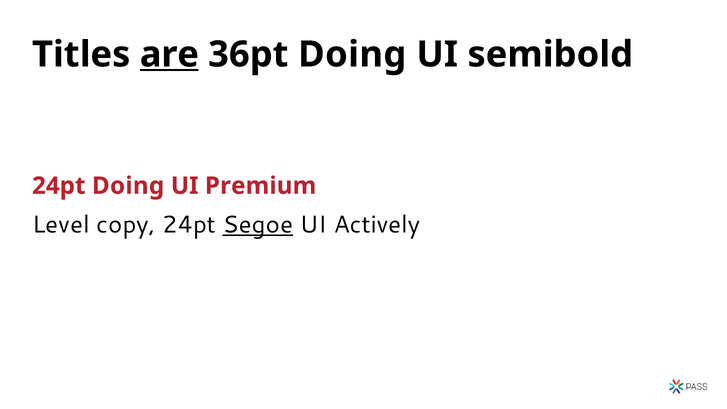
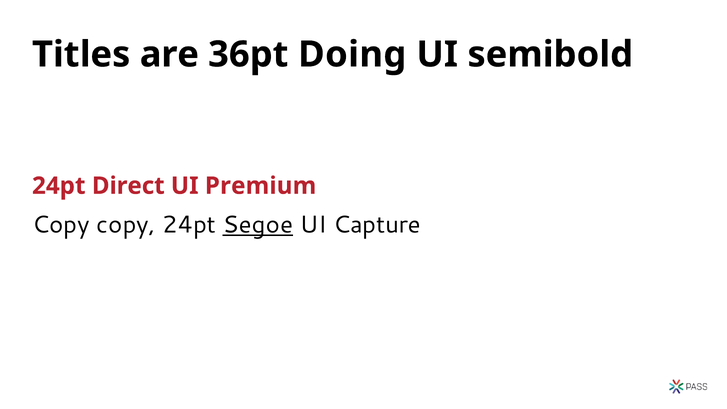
are underline: present -> none (169, 54)
24pt Doing: Doing -> Direct (128, 186)
Level: Level -> Copy (61, 225)
Actively: Actively -> Capture (377, 225)
